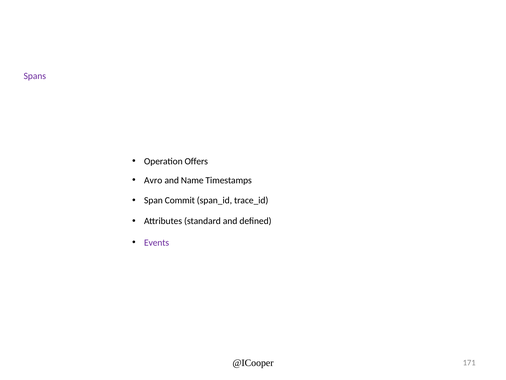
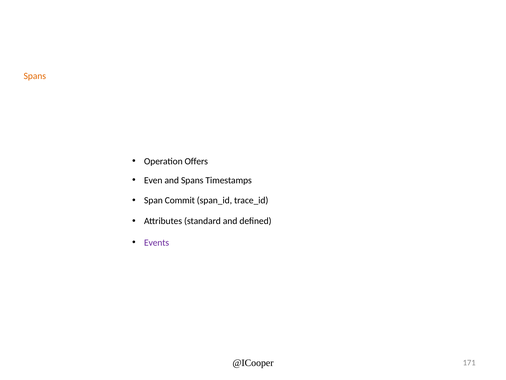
Spans colour: purple -> orange (35, 76)
Avro: Avro -> Even (153, 180)
and Name: Name -> Spans (192, 180)
